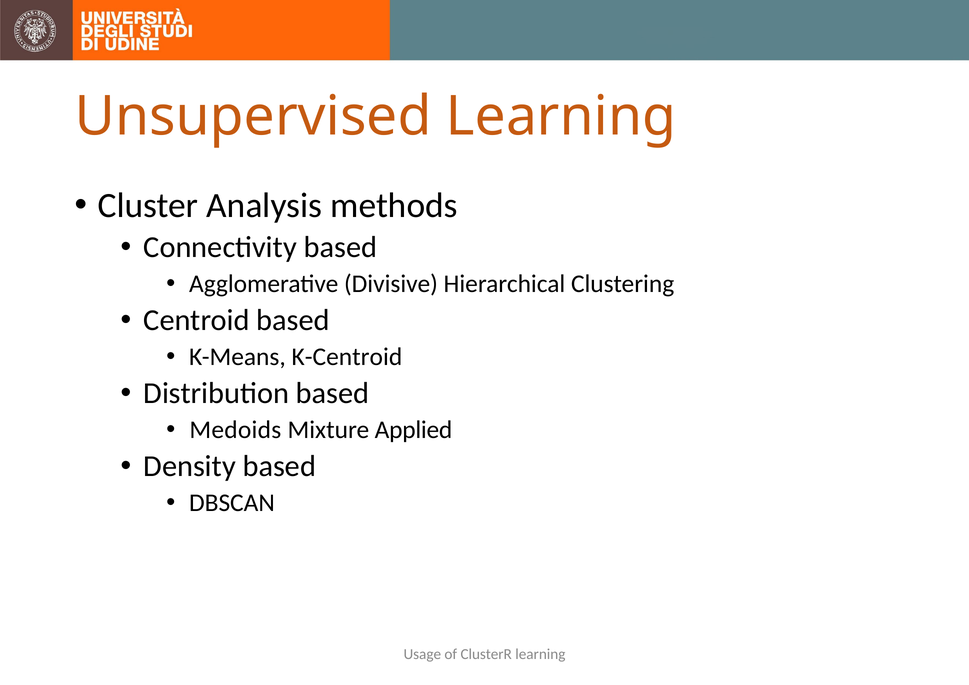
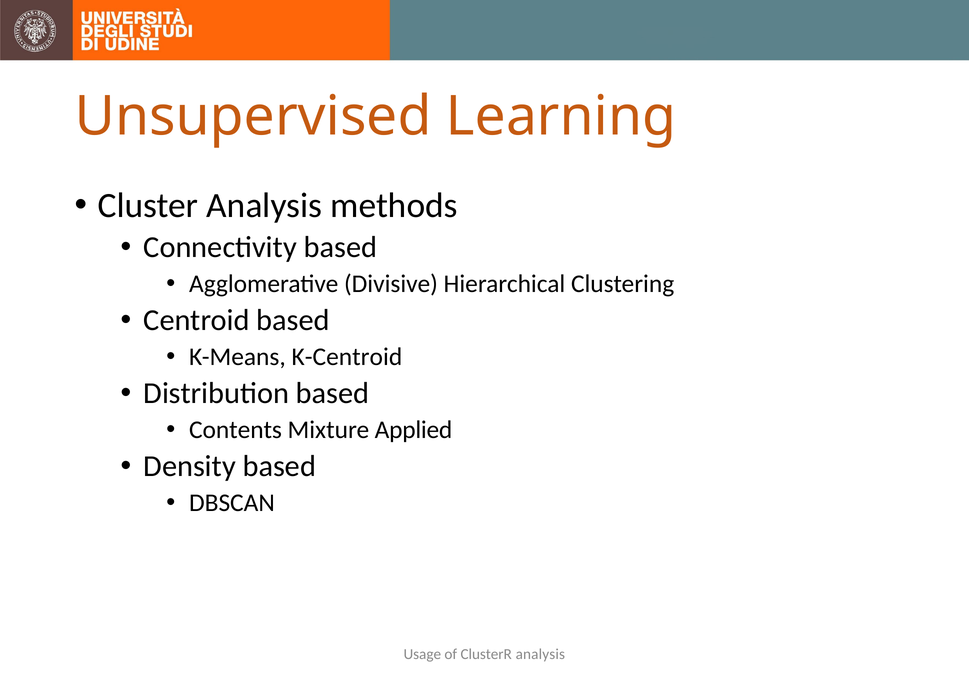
Medoids: Medoids -> Contents (236, 430)
ClusterR learning: learning -> analysis (540, 654)
